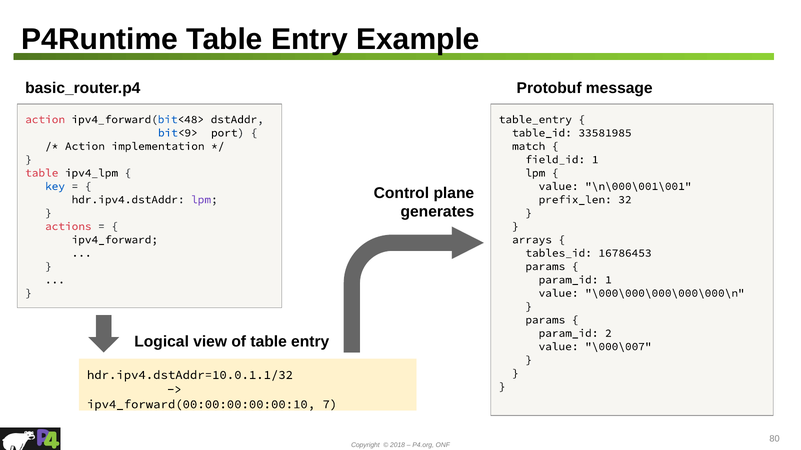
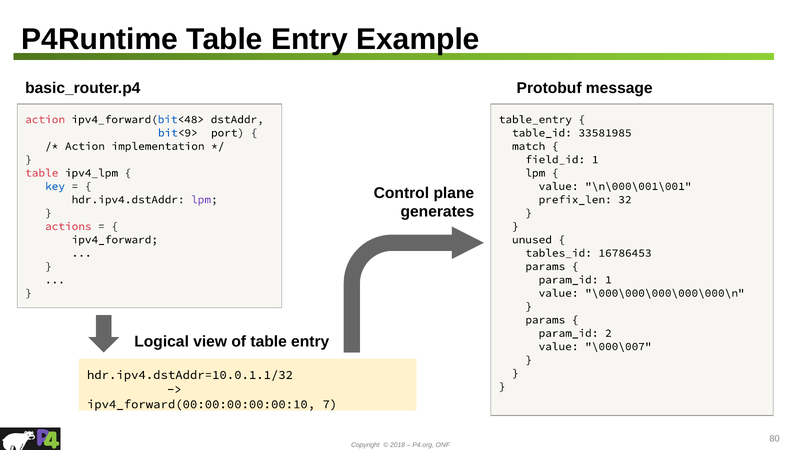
arrays: arrays -> unused (532, 240)
